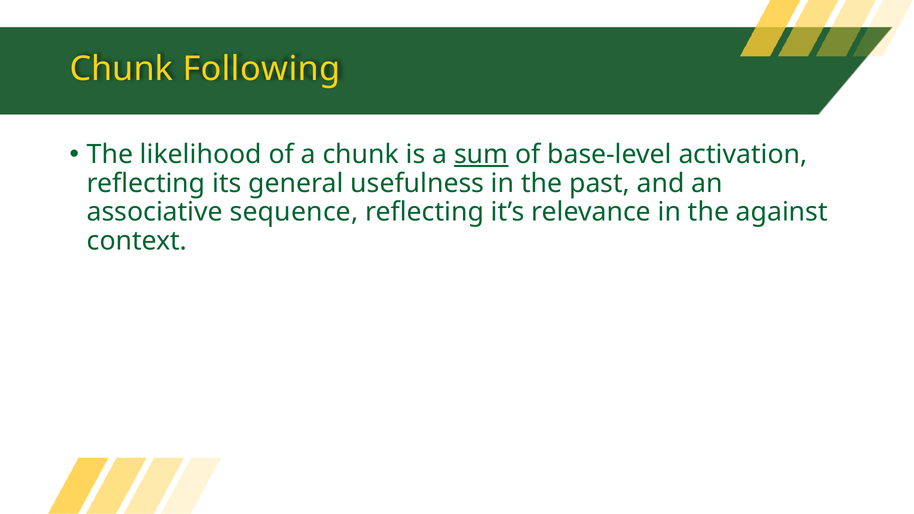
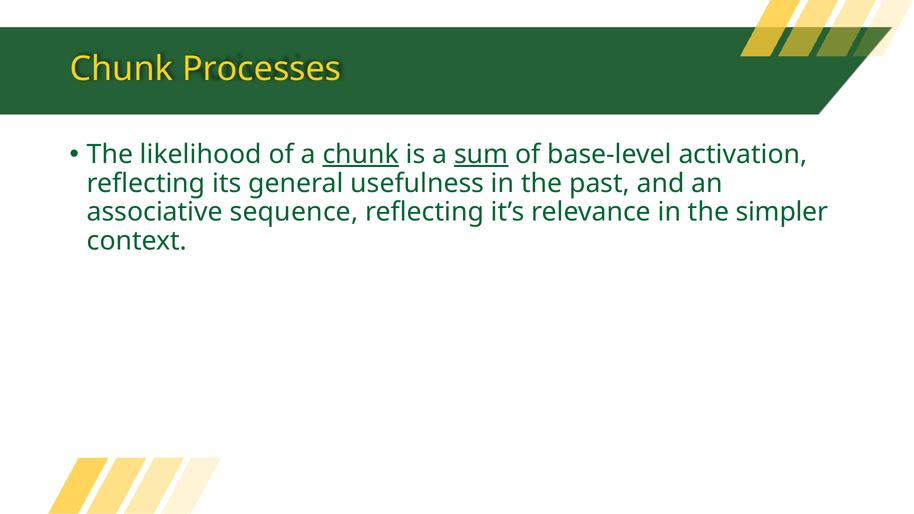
Following: Following -> Processes (262, 69)
chunk underline: none -> present (361, 155)
against: against -> simpler (782, 212)
